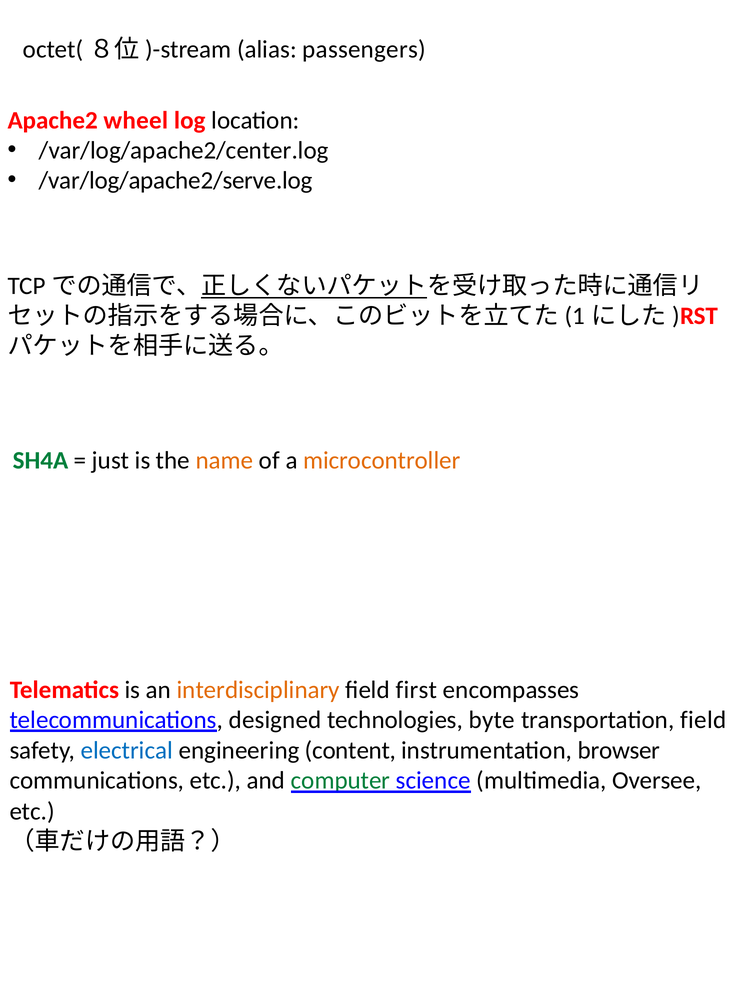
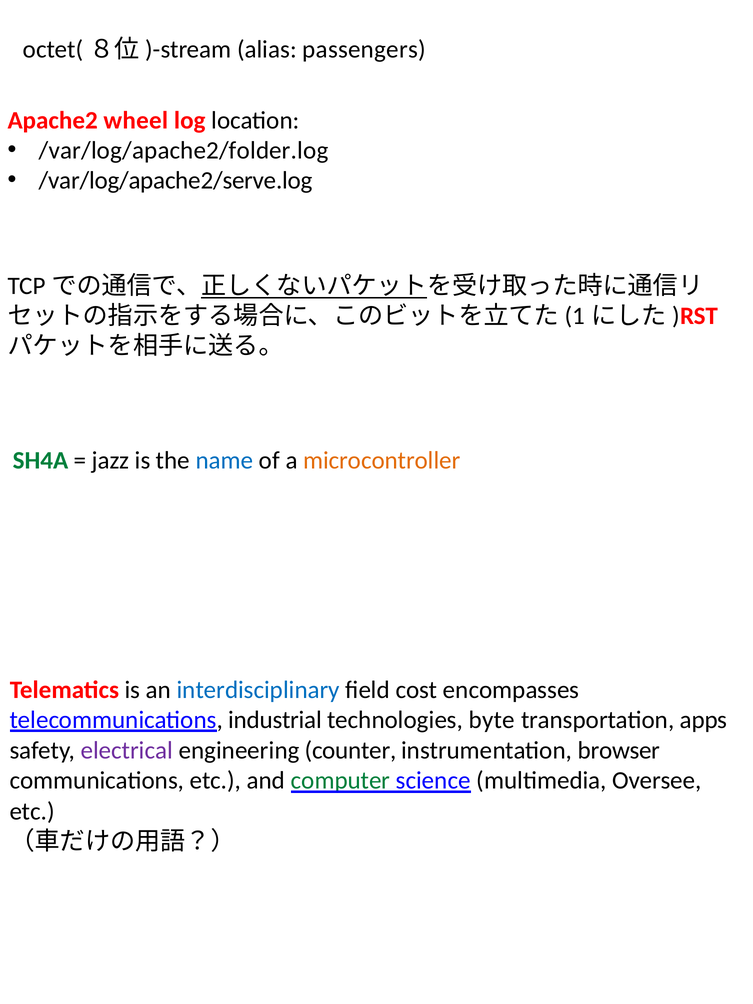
/var/log/apache2/center.log: /var/log/apache2/center.log -> /var/log/apache2/folder.log (184, 150)
just: just -> jazz (111, 460)
name colour: orange -> blue (224, 460)
interdisciplinary colour: orange -> blue (258, 690)
first: first -> cost (416, 690)
designed: designed -> industrial (275, 720)
transportation field: field -> apps (704, 720)
electrical colour: blue -> purple (127, 750)
content: content -> counter (350, 750)
